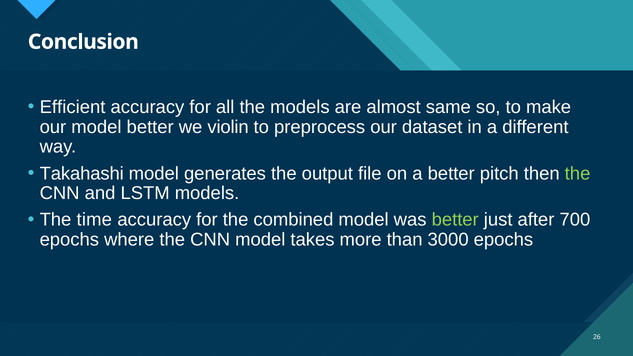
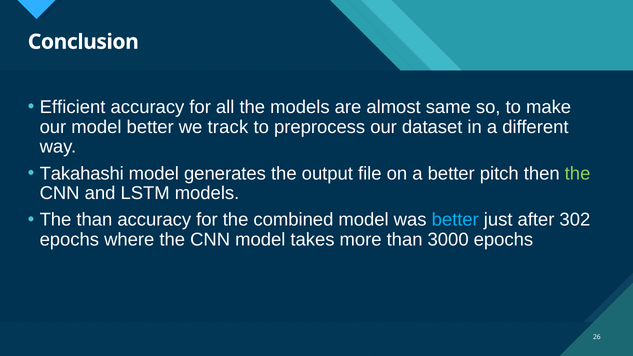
violin: violin -> track (228, 127)
The time: time -> than (94, 220)
better colour: light green -> light blue (455, 220)
700: 700 -> 302 (575, 220)
